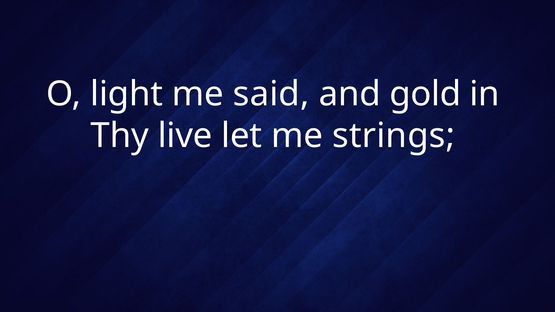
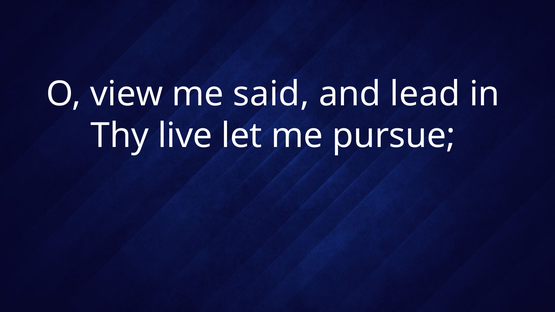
light: light -> view (127, 94)
gold: gold -> lead (425, 94)
strings: strings -> pursue (394, 136)
